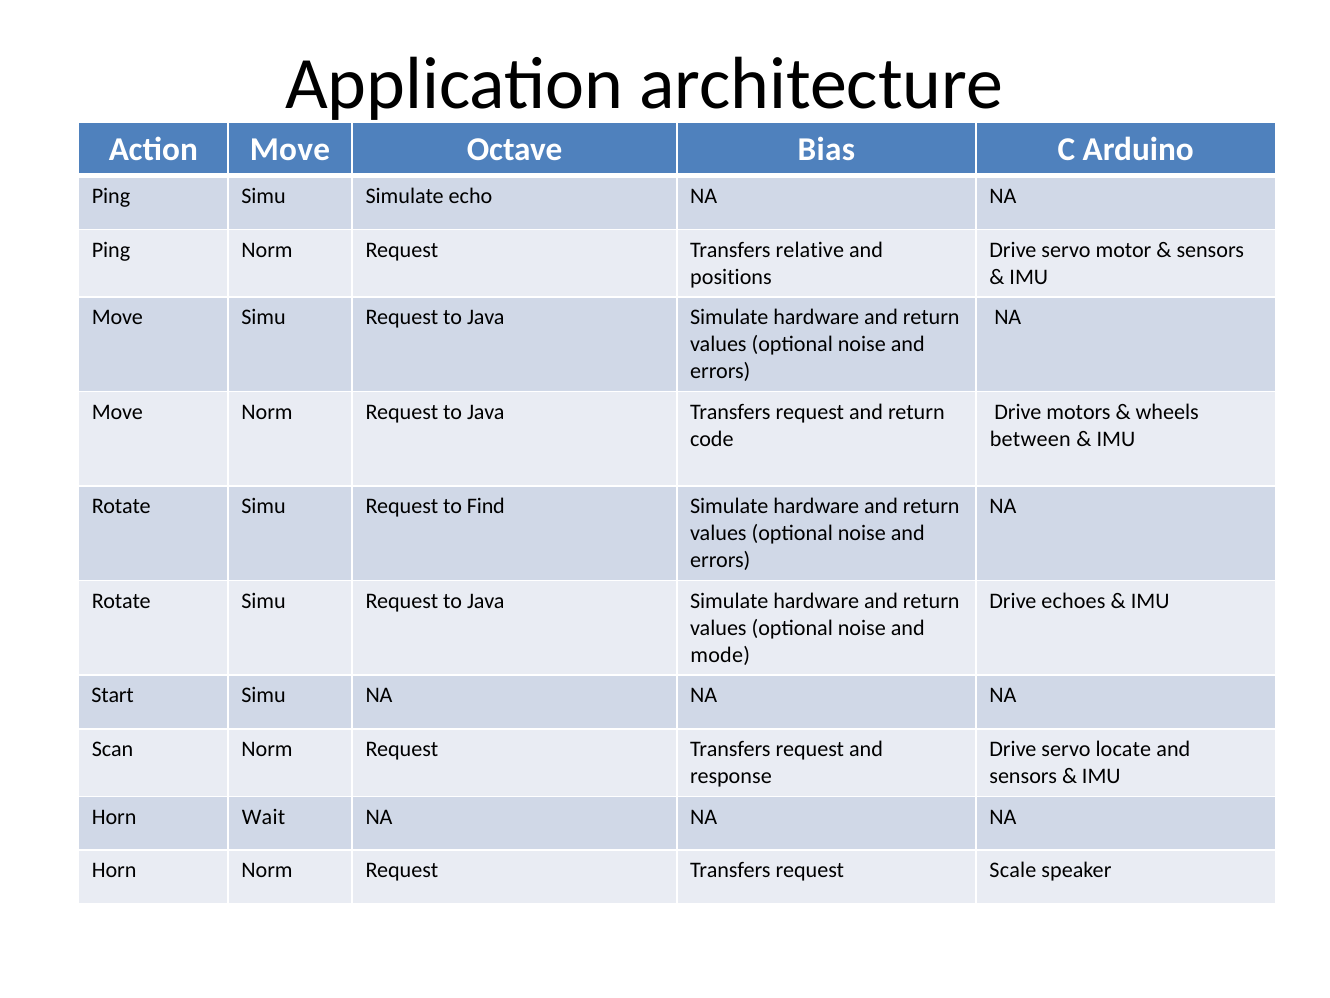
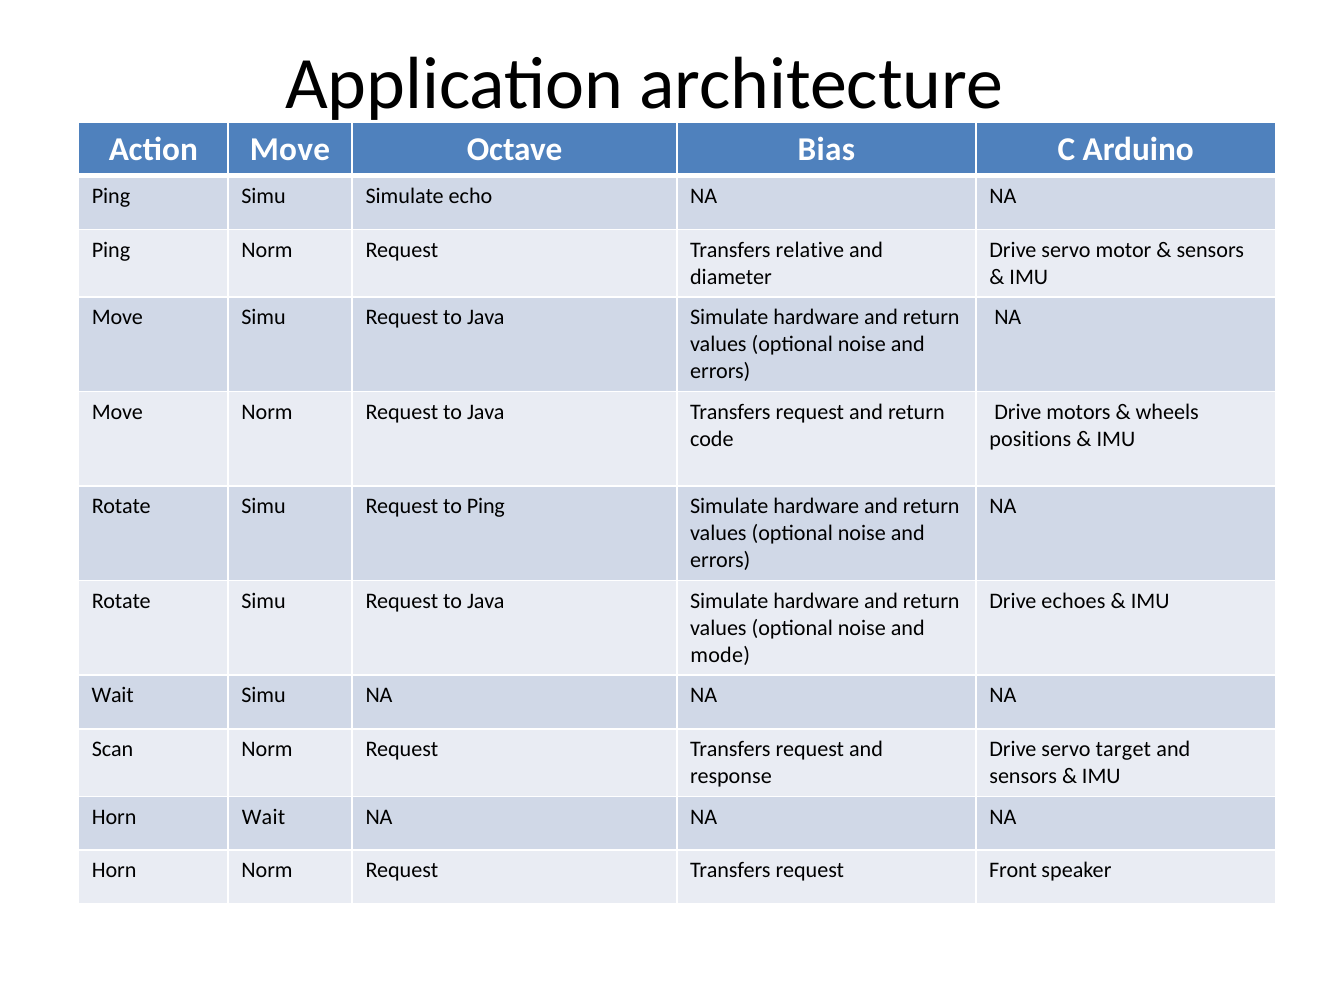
positions: positions -> diameter (731, 277)
between: between -> positions (1030, 439)
to Find: Find -> Ping (486, 506)
Start: Start -> Wait (113, 695)
locate: locate -> target (1123, 749)
Scale: Scale -> Front (1013, 870)
